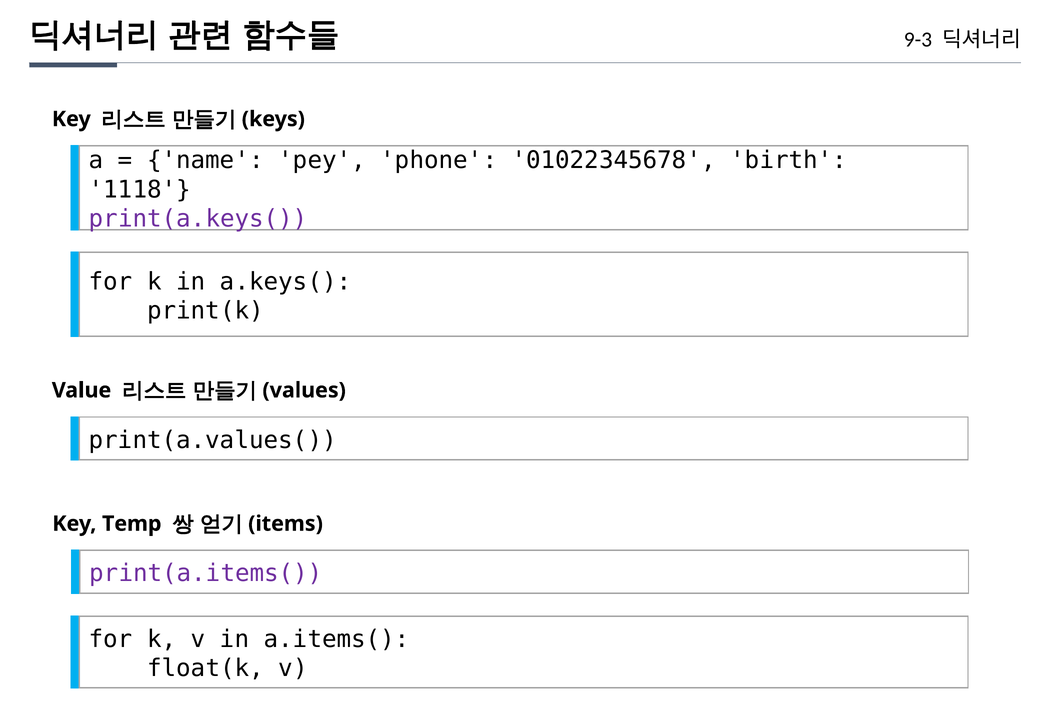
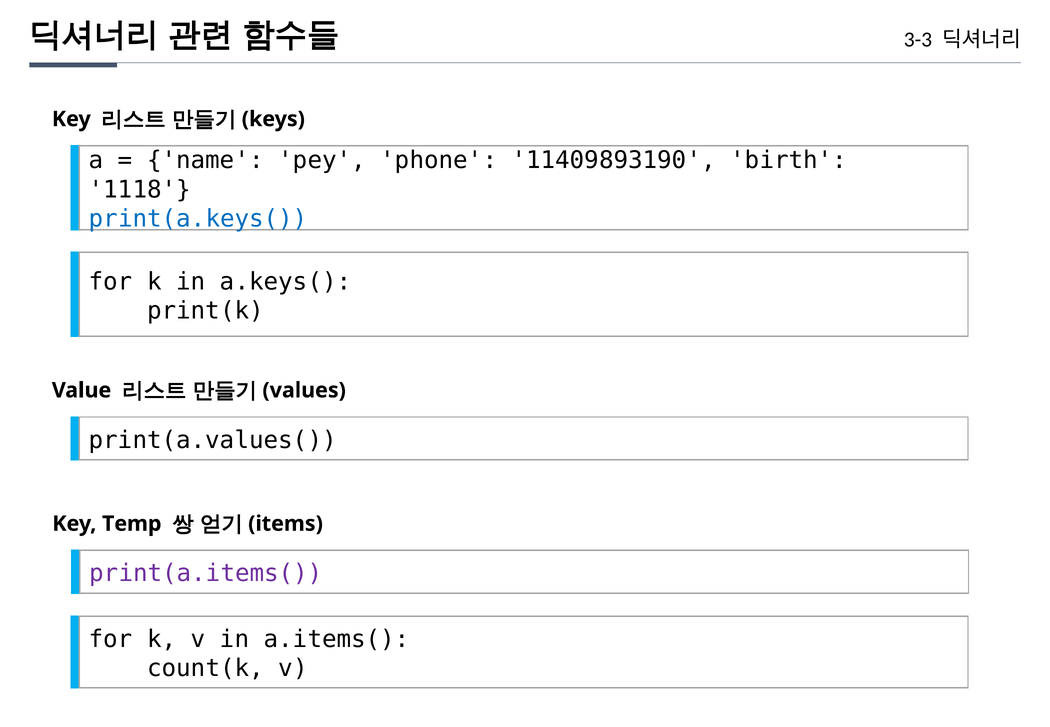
9-3: 9-3 -> 3-3 (918, 40)
01022345678: 01022345678 -> 11409893190 (614, 160)
print(a.keys( colour: purple -> blue (198, 219)
float(k: float(k -> count(k (206, 668)
